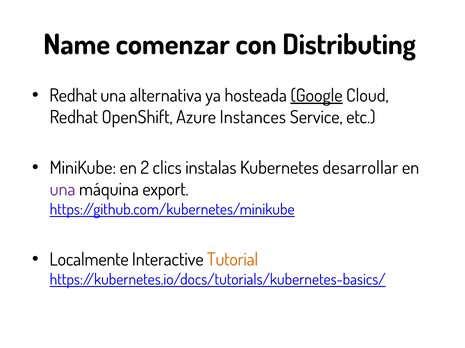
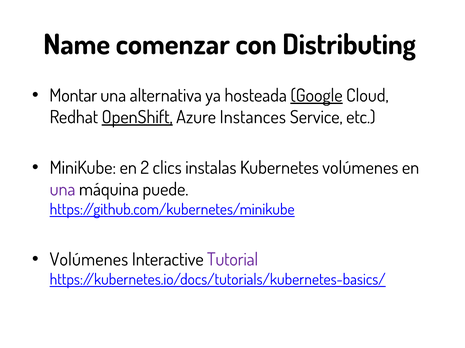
Redhat: Redhat -> Montar (73, 96)
OpenShift underline: none -> present (137, 118)
Kubernetes desarrollar: desarrollar -> volúmenes (360, 168)
export: export -> puede (165, 190)
Localmente: Localmente -> Volúmenes (89, 260)
Tutorial colour: orange -> purple (233, 260)
